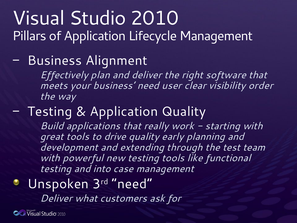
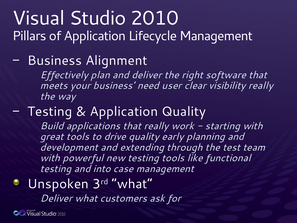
visibility order: order -> really (261, 86)
3rd need: need -> what (132, 184)
